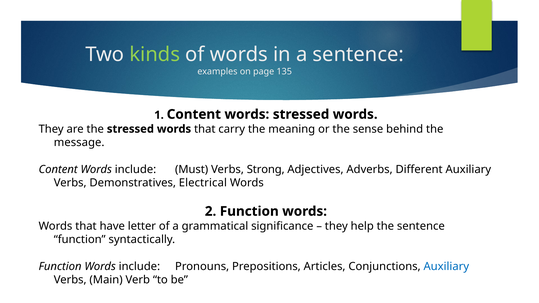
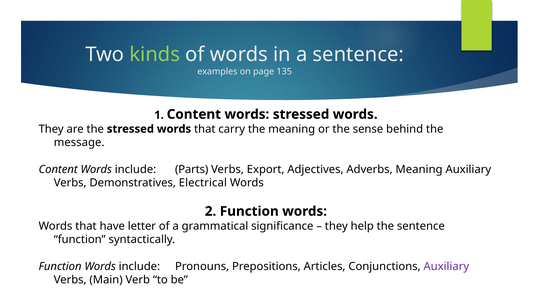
Must: Must -> Parts (192, 169)
Strong: Strong -> Export (266, 169)
Adverbs Different: Different -> Meaning (419, 169)
Auxiliary colour: blue -> purple (446, 267)
